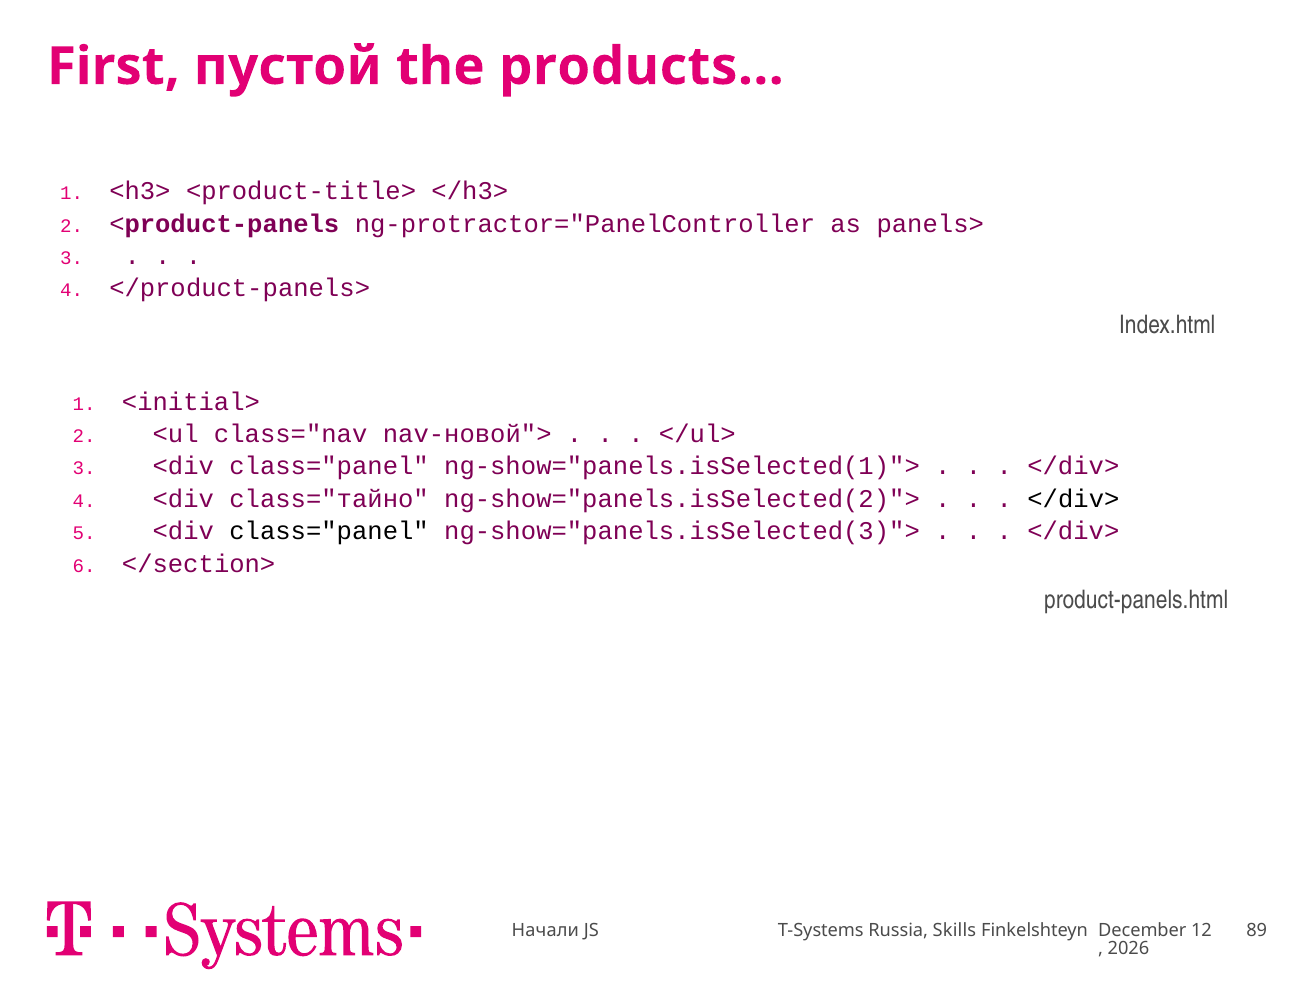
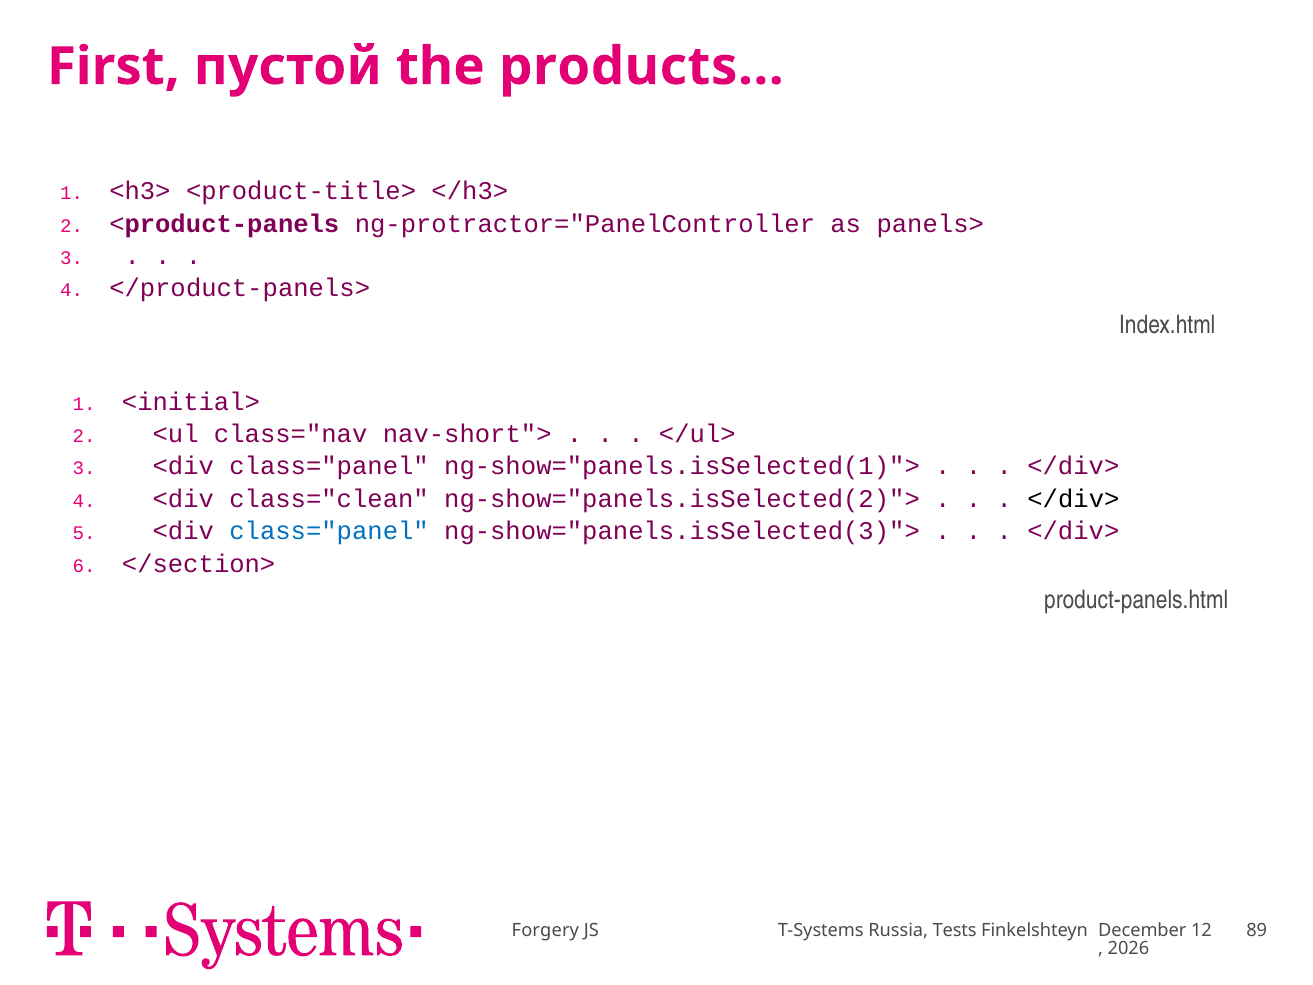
nav-новой">: nav-новой"> -> nav-short"> (467, 434)
class="тайно: class="тайно -> class="clean (329, 499)
class="panel colour: black -> blue (329, 531)
Начали: Начали -> Forgery (545, 930)
Skills: Skills -> Tests (955, 930)
